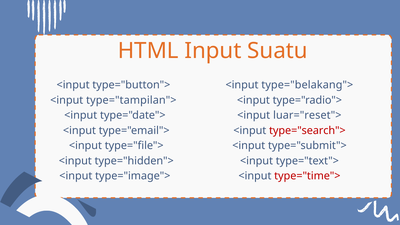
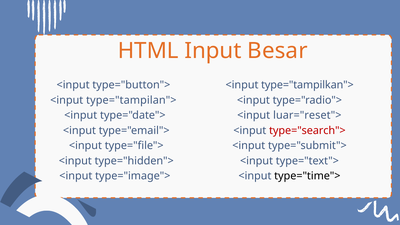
Suatu: Suatu -> Besar (277, 51)
type="belakang">: type="belakang"> -> type="tampilkan"> (307, 85)
type="time"> colour: red -> black (307, 176)
